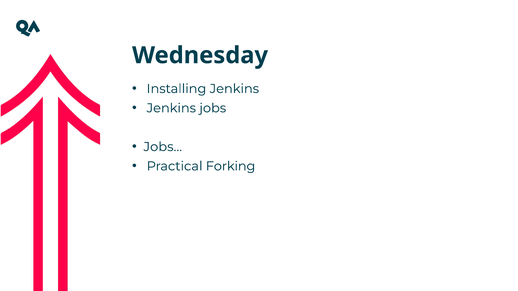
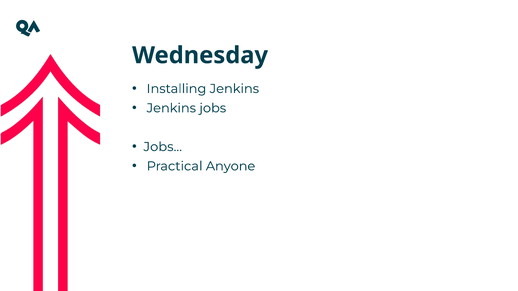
Forking: Forking -> Anyone (231, 166)
